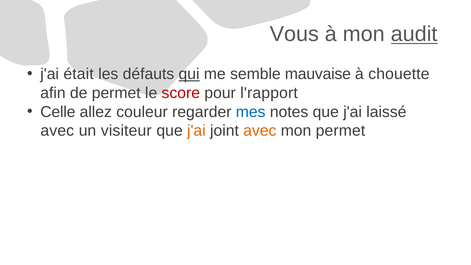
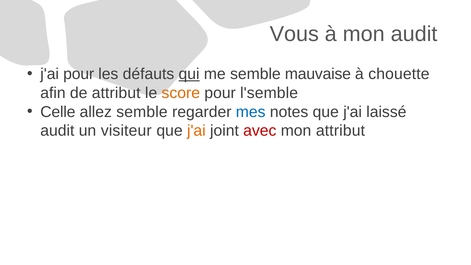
audit underline: present -> none (414, 34)
j'ai était: était -> pour (79, 74)
de permet: permet -> attribut (116, 93)
score colour: red -> orange (181, 93)
l'rapport: l'rapport -> l'semble (269, 93)
allez couleur: couleur -> semble (142, 112)
avec: avec -> audit (57, 131)
avec colour: orange -> red (260, 131)
mon permet: permet -> attribut (340, 131)
